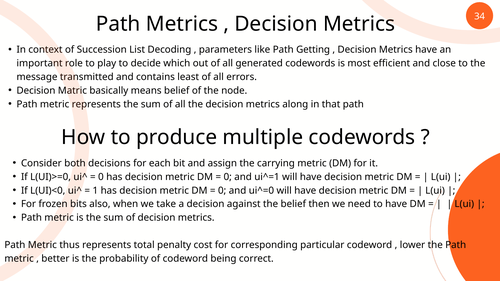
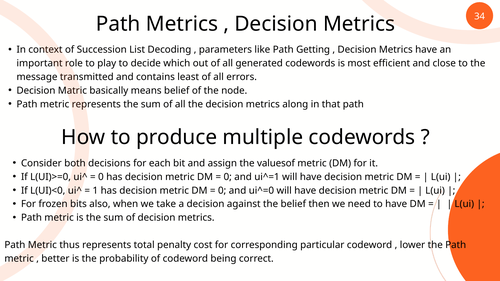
carrying: carrying -> valuesof (276, 163)
